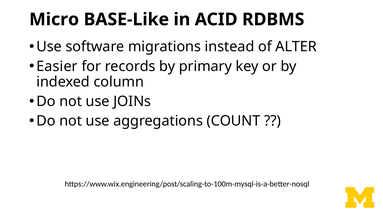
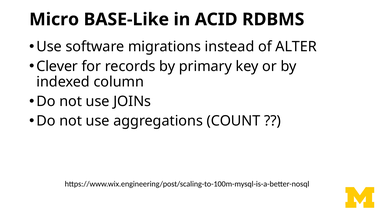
Easier: Easier -> Clever (57, 66)
